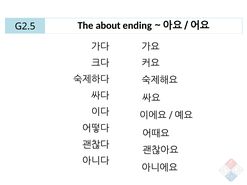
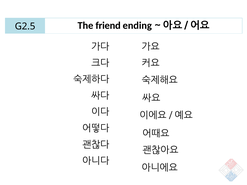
about: about -> friend (108, 26)
